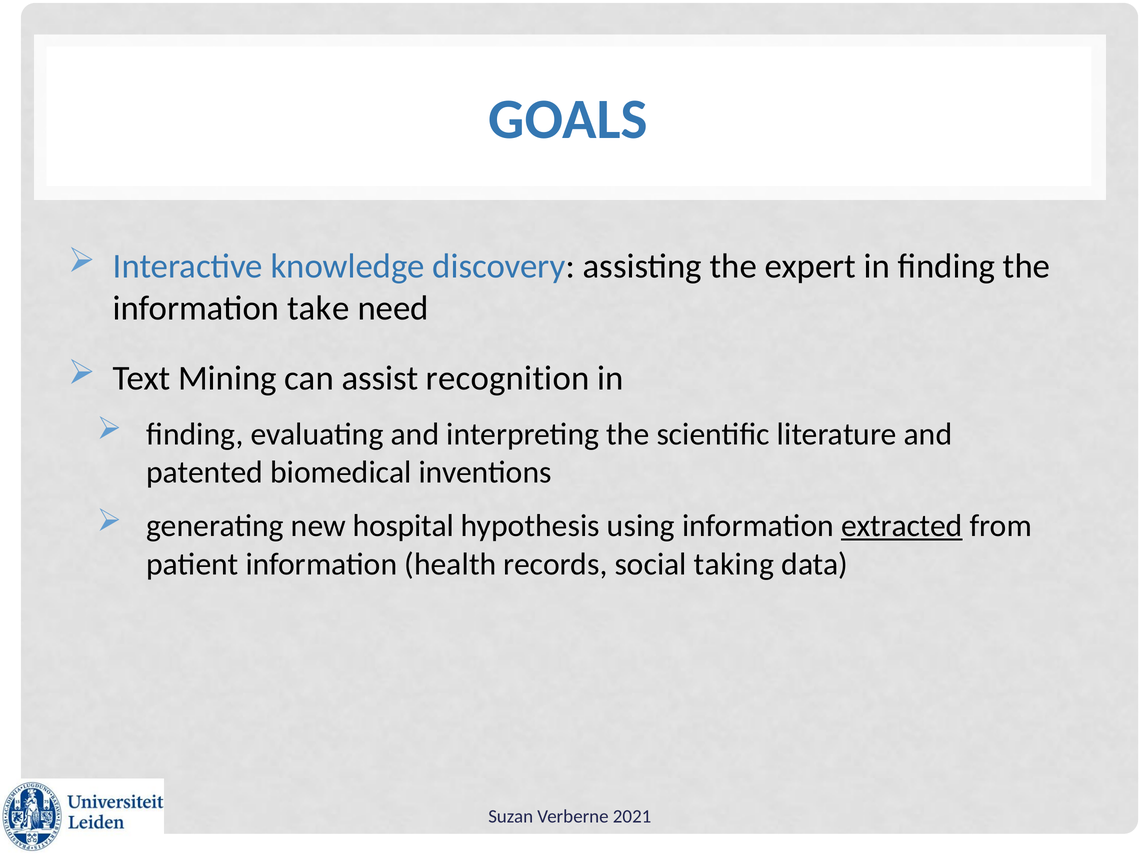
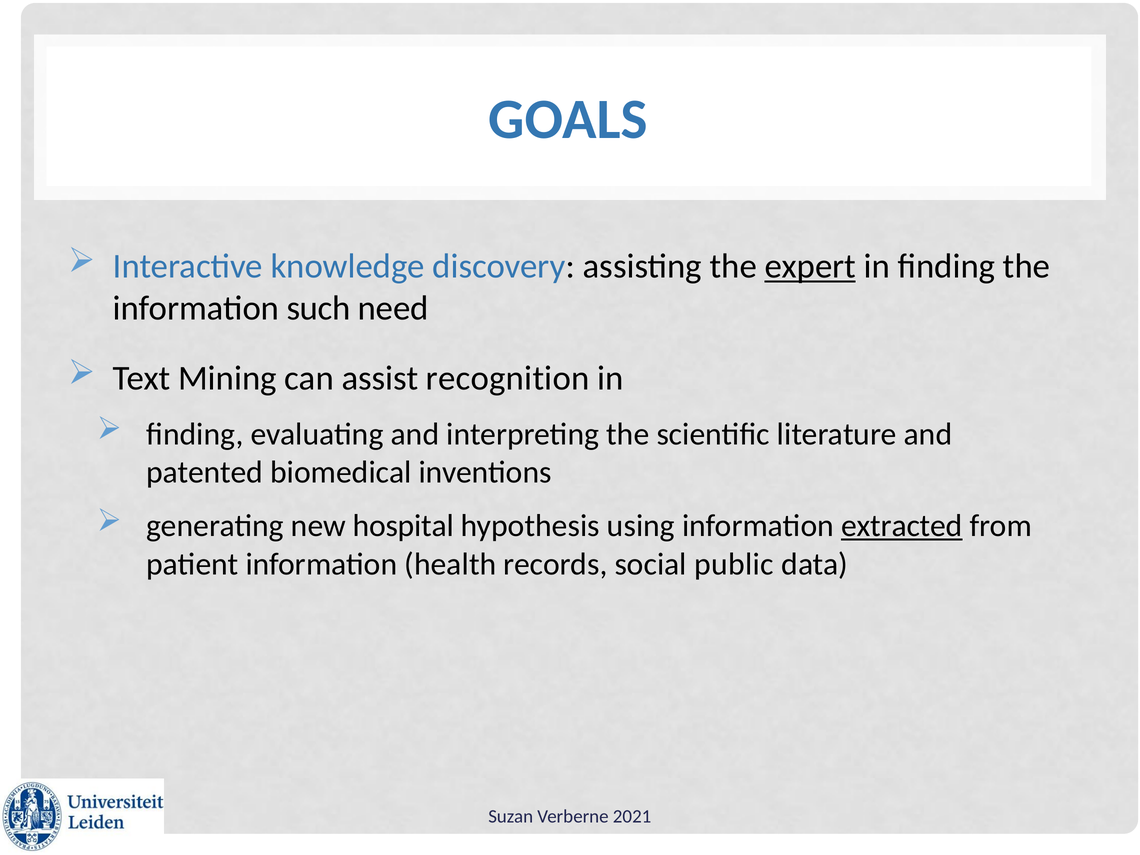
expert underline: none -> present (810, 267)
take: take -> such (319, 308)
taking: taking -> public (734, 564)
